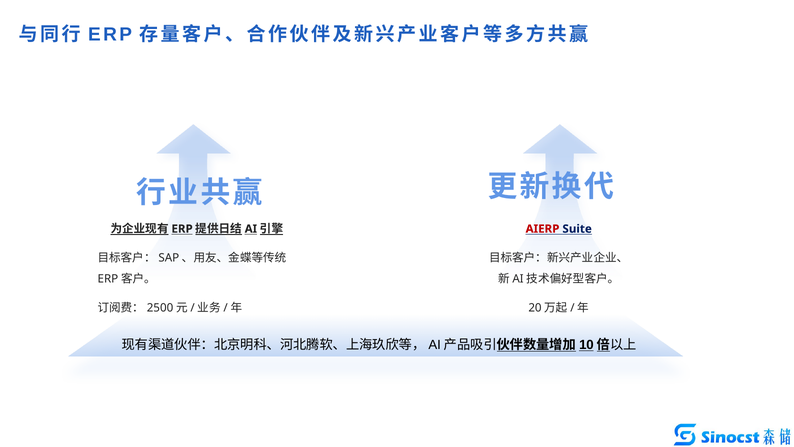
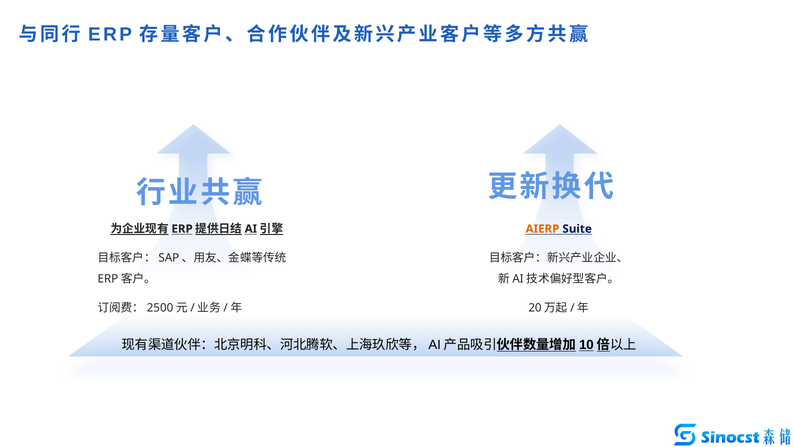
AIERP colour: red -> orange (542, 229)
